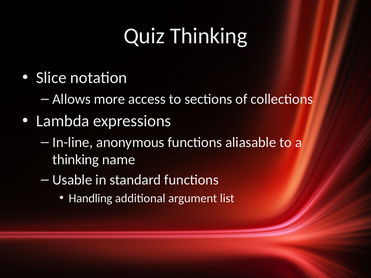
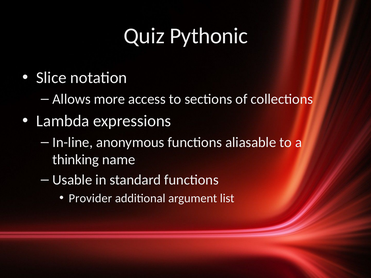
Quiz Thinking: Thinking -> Pythonic (209, 36)
Handling: Handling -> Provider (90, 198)
